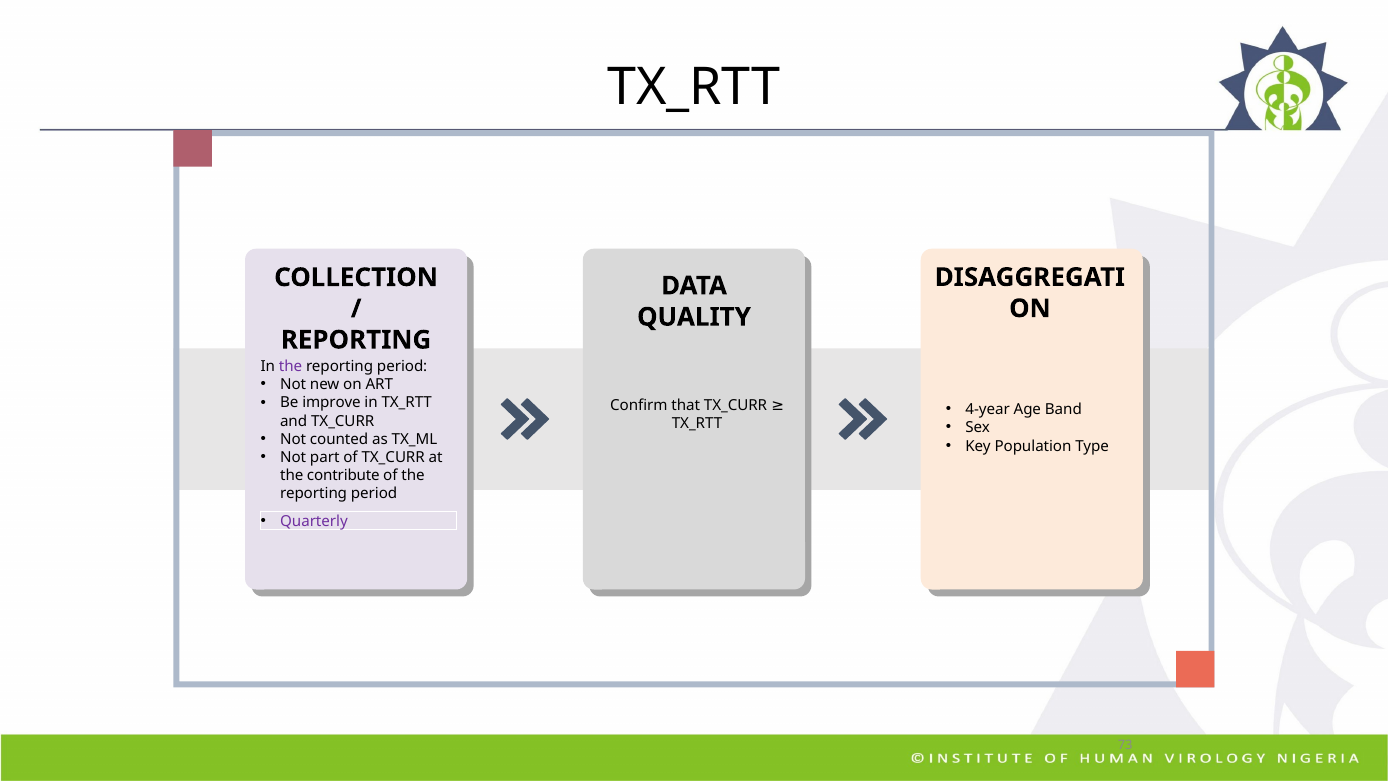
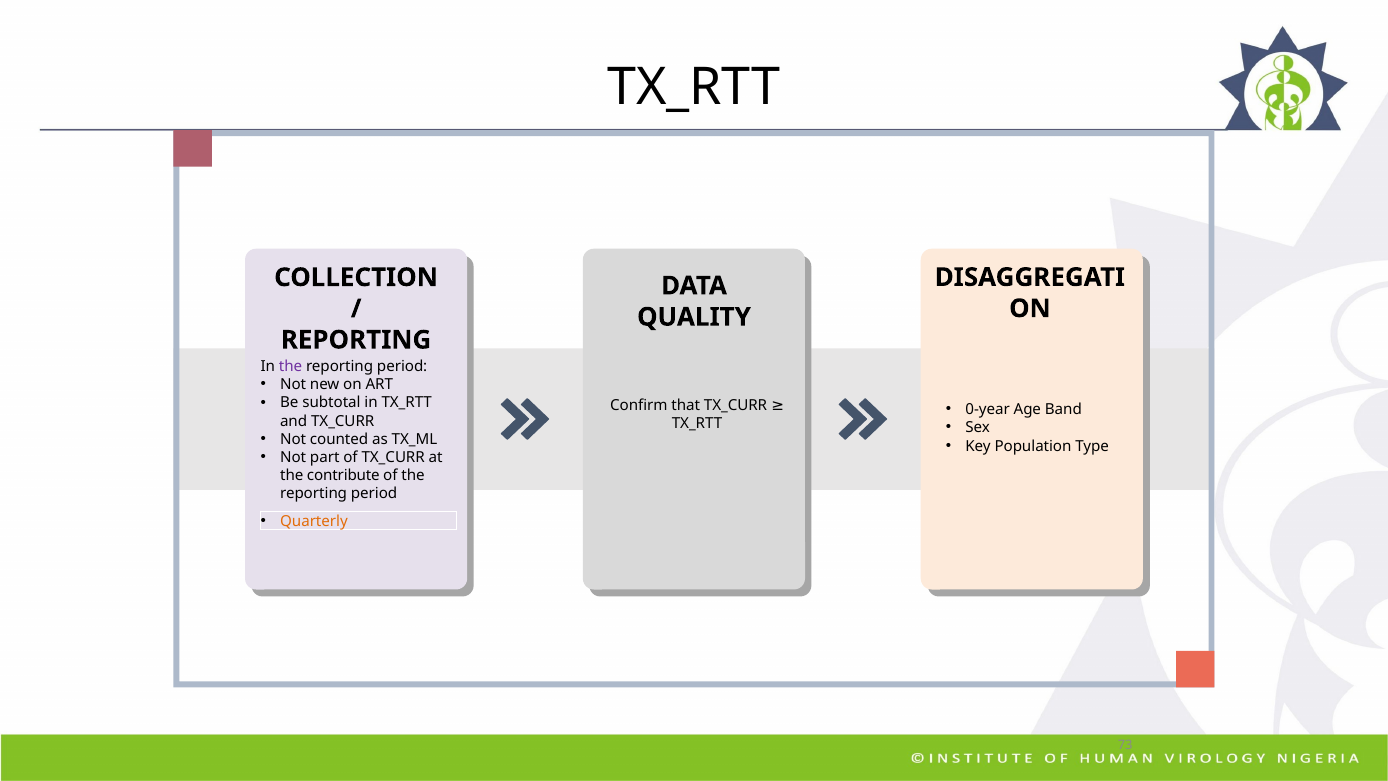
improve: improve -> subtotal (331, 403)
4-year: 4-year -> 0-year (988, 410)
Quarterly colour: purple -> orange (314, 522)
